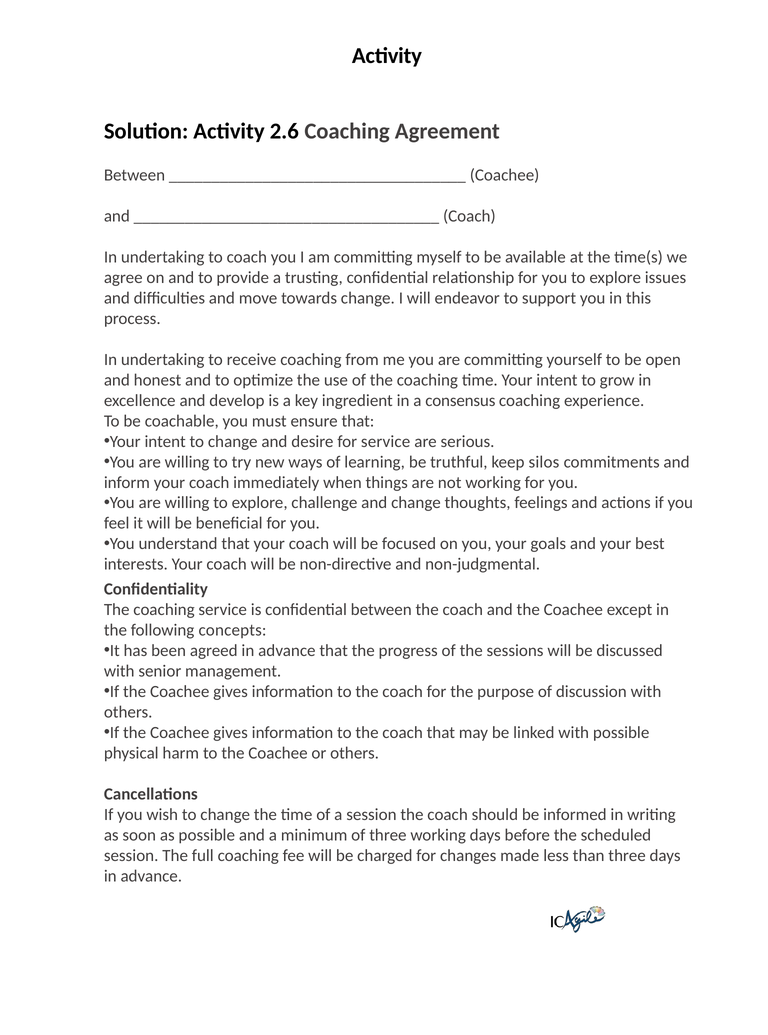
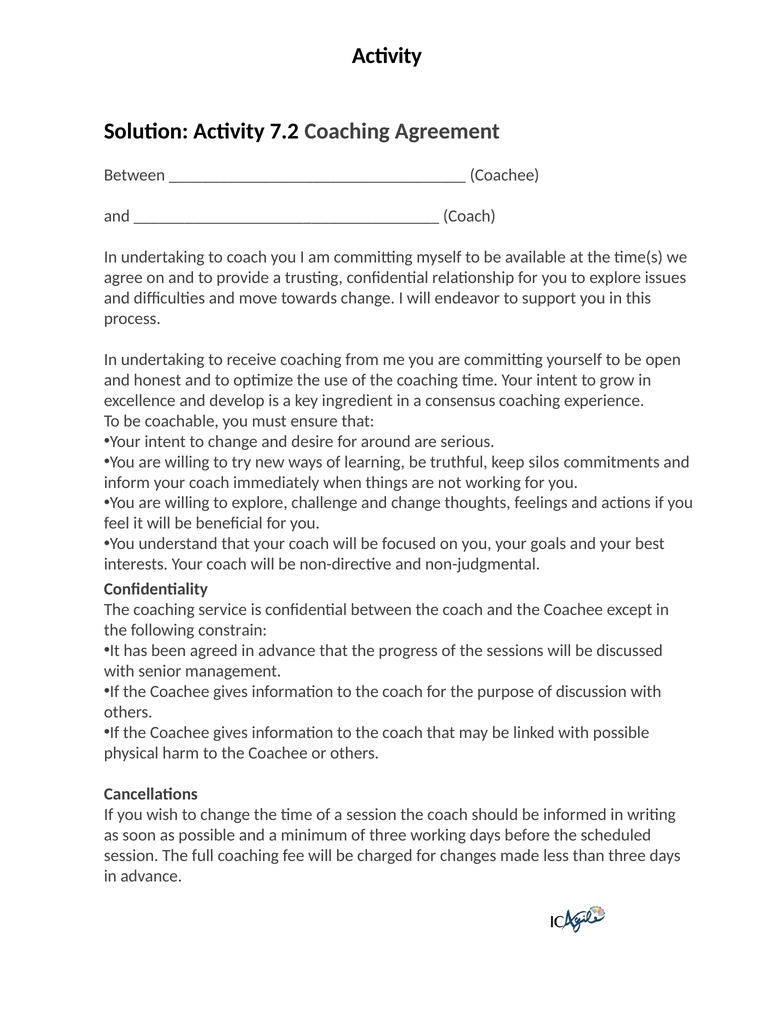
2.6: 2.6 -> 7.2 (284, 131)
for service: service -> around (386, 441)
concepts: concepts -> constrain (233, 630)
